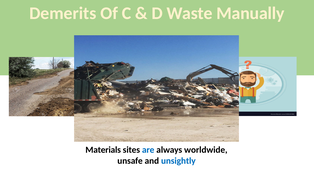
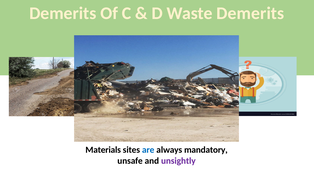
Waste Manually: Manually -> Demerits (250, 13)
worldwide: worldwide -> mandatory (206, 150)
unsightly colour: blue -> purple (178, 161)
